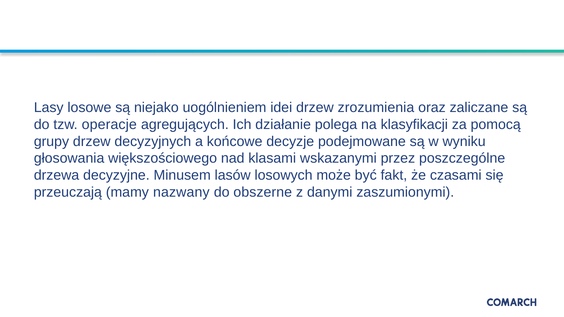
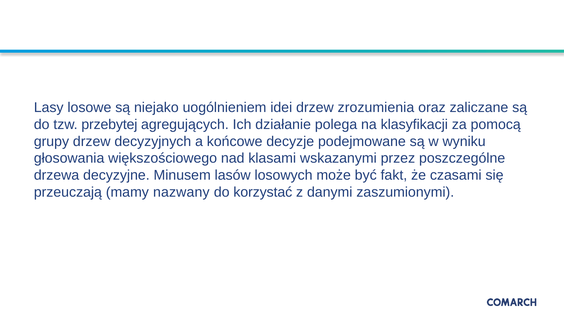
operacje: operacje -> przebytej (109, 125)
obszerne: obszerne -> korzystać (263, 192)
